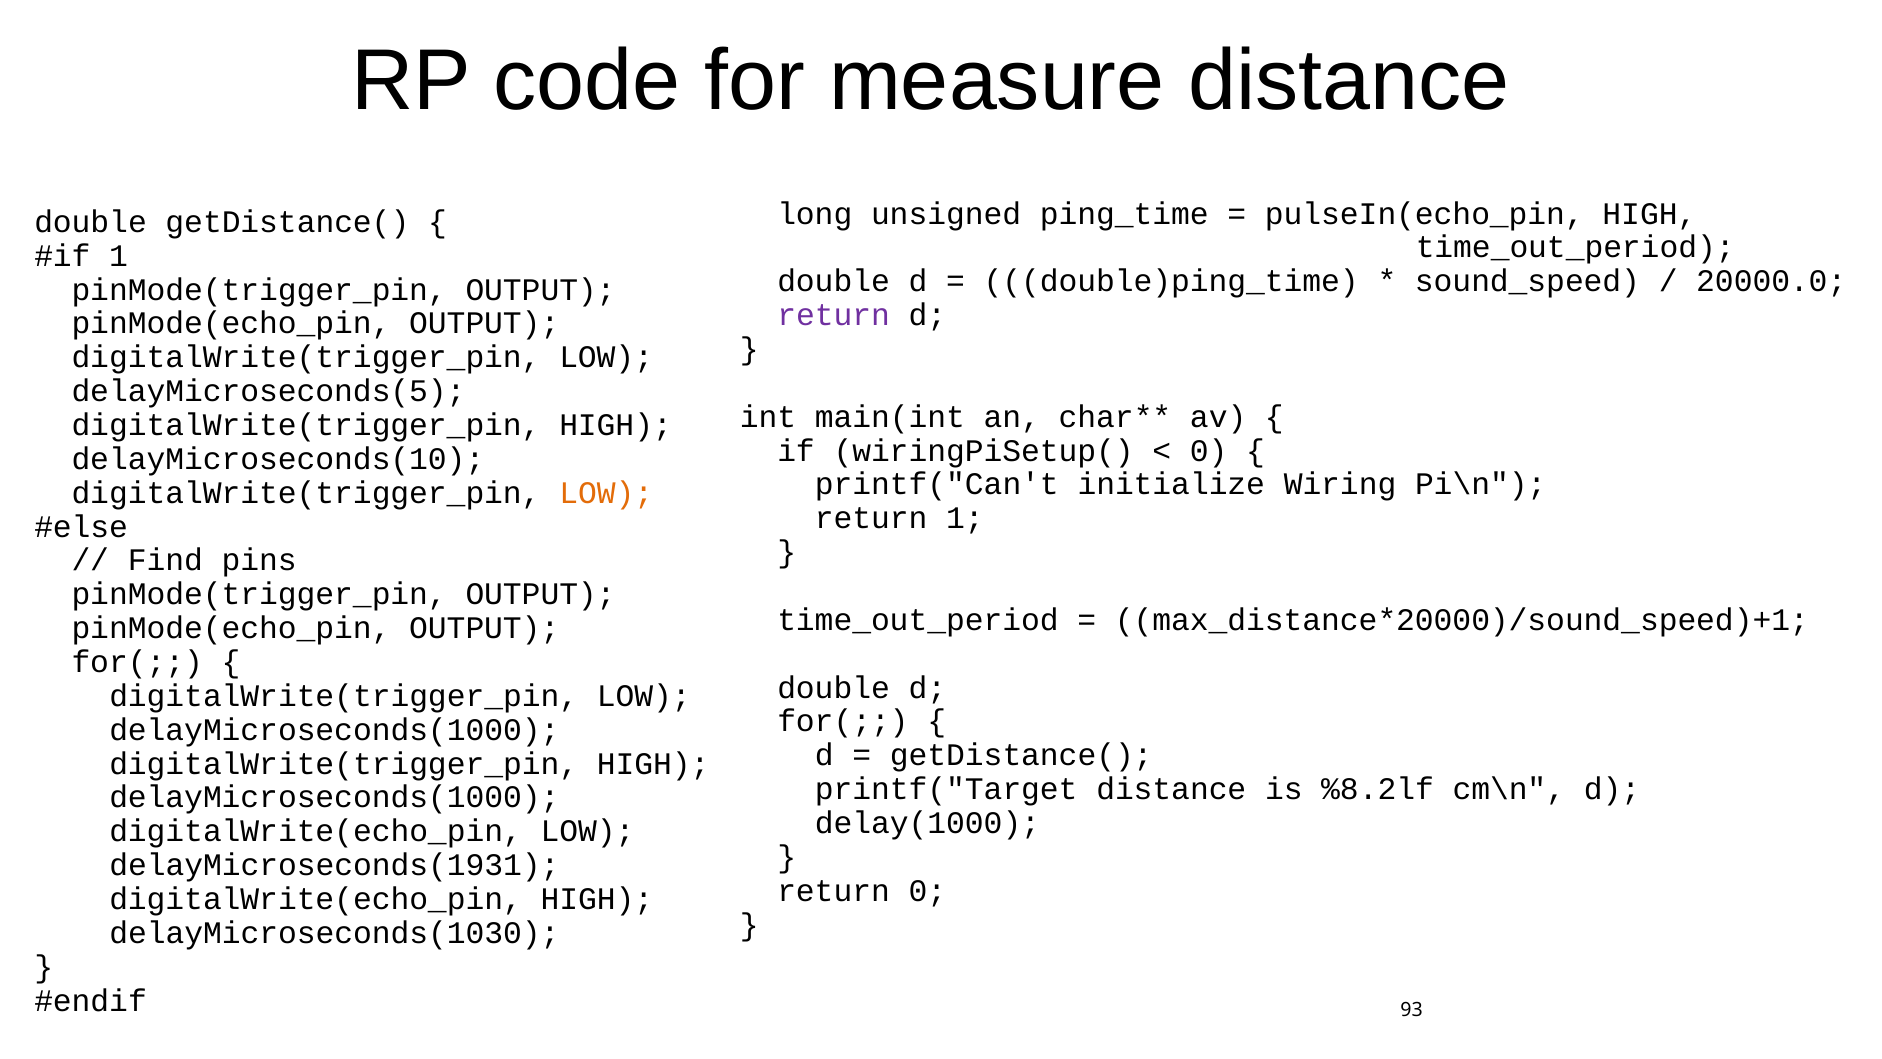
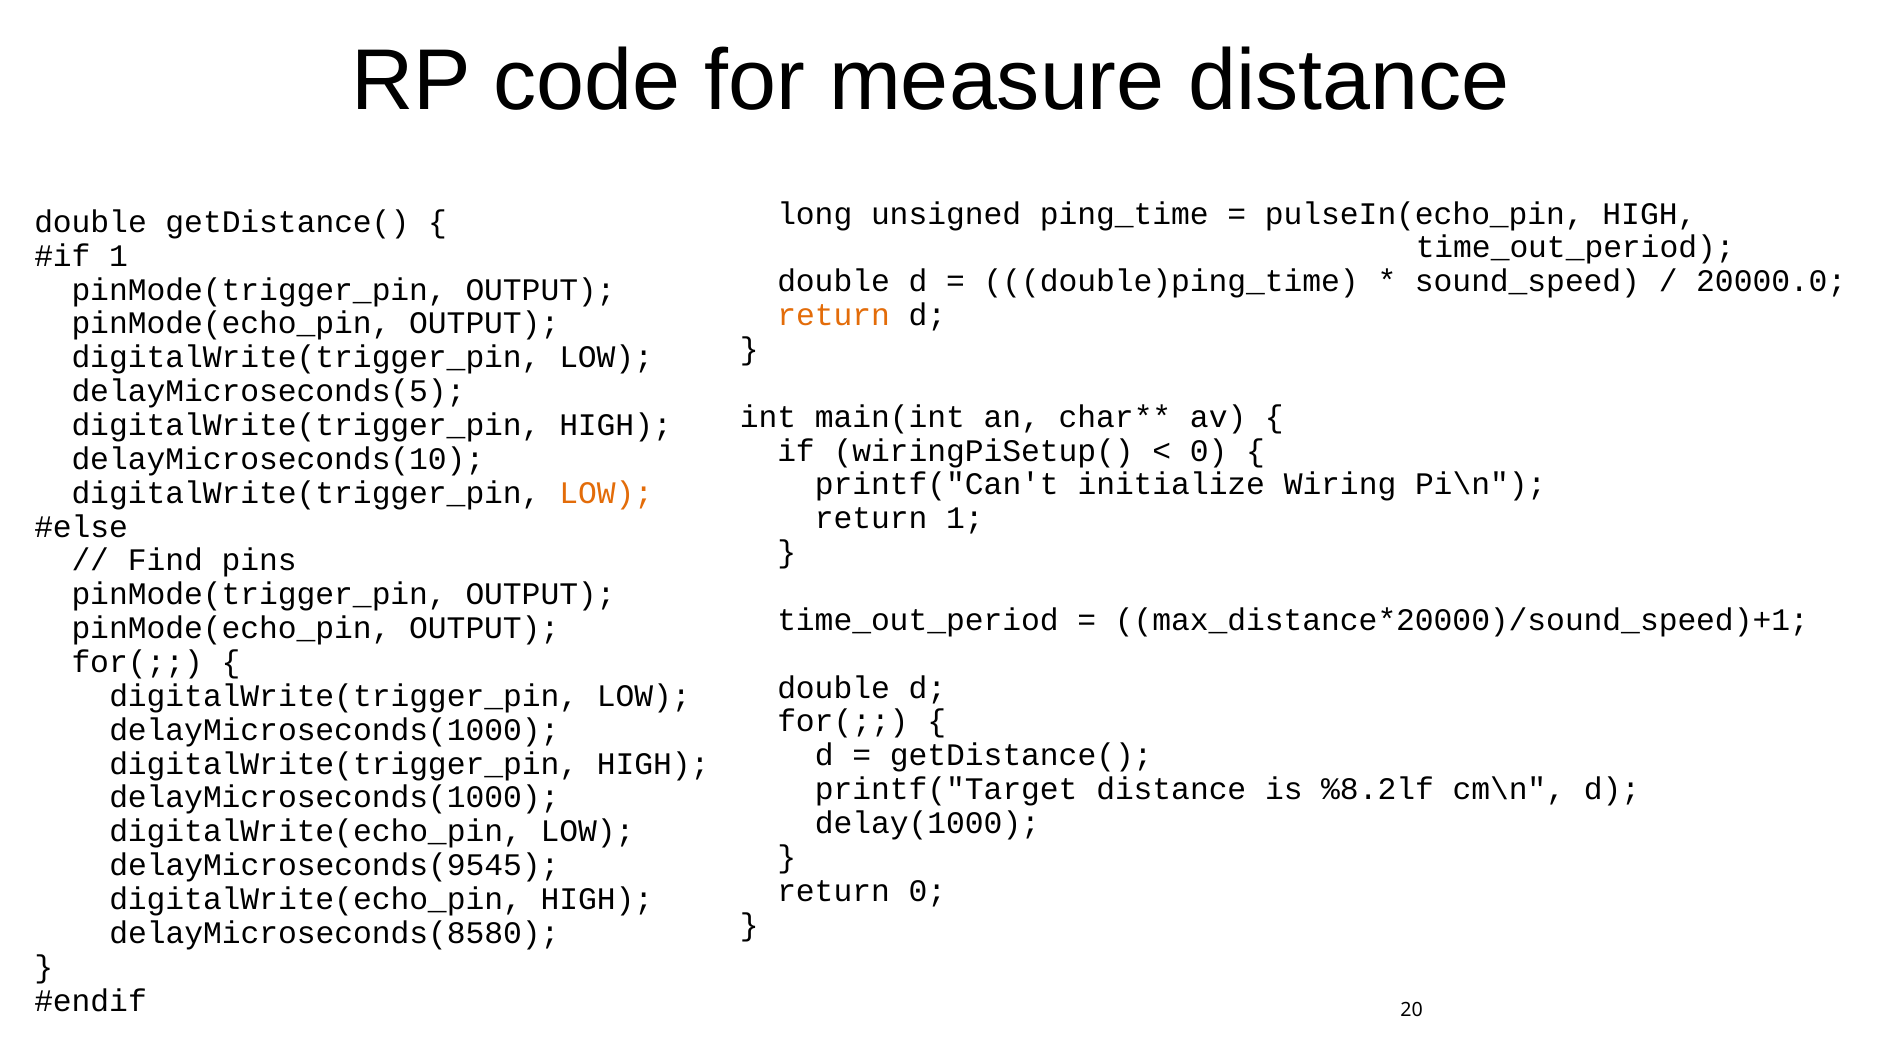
return colour: purple -> orange (834, 315)
delayMicroseconds(1931: delayMicroseconds(1931 -> delayMicroseconds(9545 (334, 865)
delayMicroseconds(1030: delayMicroseconds(1030 -> delayMicroseconds(8580 (334, 933)
93: 93 -> 20 (1412, 1009)
